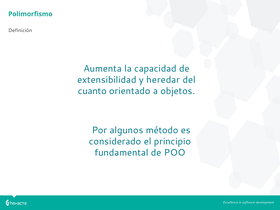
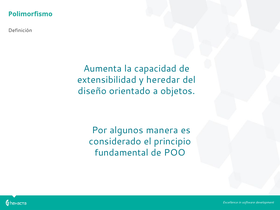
cuanto: cuanto -> diseño (92, 91)
método: método -> manera (162, 130)
